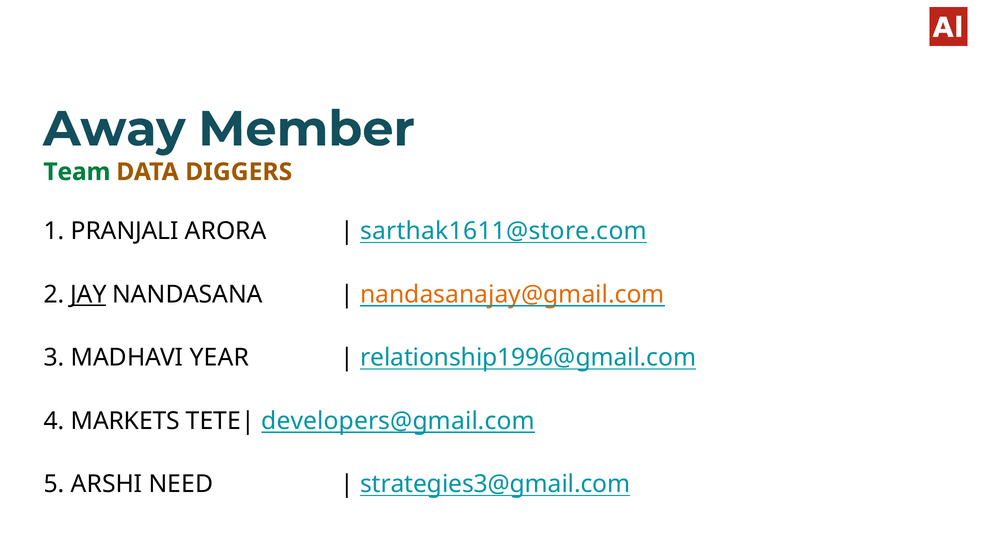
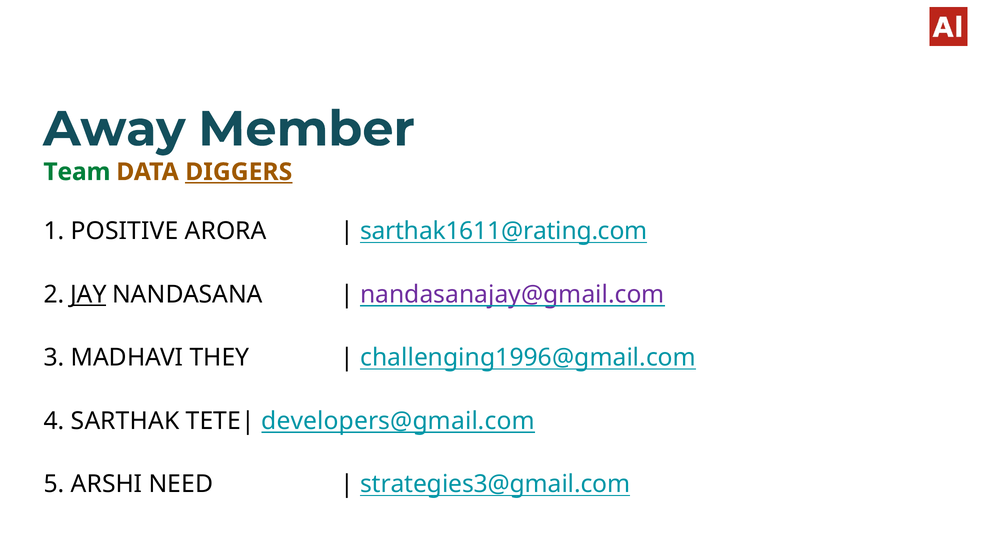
DIGGERS underline: none -> present (239, 172)
PRANJALI: PRANJALI -> POSITIVE (125, 231)
sarthak1611@store.com: sarthak1611@store.com -> sarthak1611@rating.com (504, 231)
nandasanajay@gmail.com colour: orange -> purple (512, 294)
YEAR: YEAR -> THEY (219, 358)
relationship1996@gmail.com: relationship1996@gmail.com -> challenging1996@gmail.com (528, 358)
MARKETS: MARKETS -> SARTHAK (125, 421)
